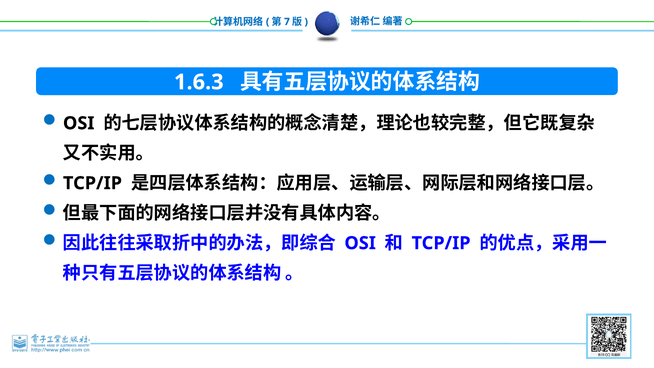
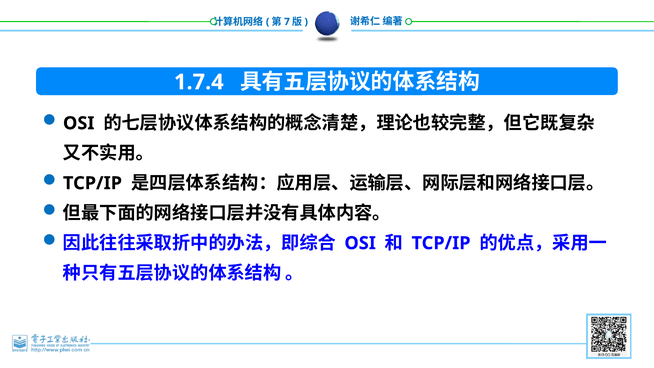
1.6.3: 1.6.3 -> 1.7.4 (199, 82)
